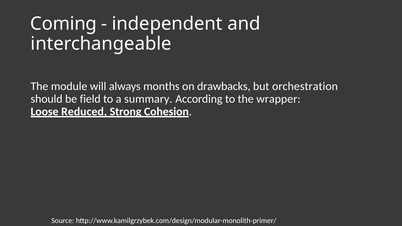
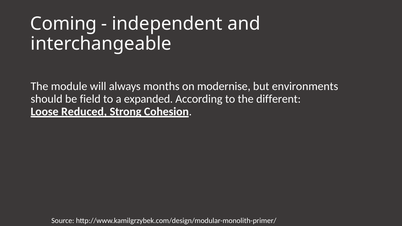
drawbacks: drawbacks -> modernise (224, 86)
orchestration: orchestration -> environments (305, 86)
summary: summary -> expanded (148, 99)
wrapper: wrapper -> different (279, 99)
